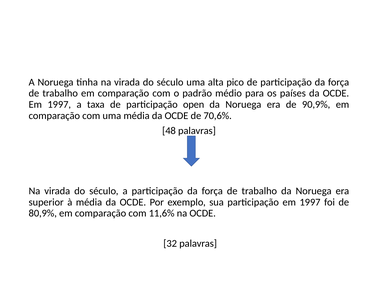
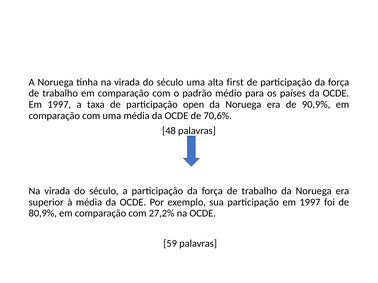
pico: pico -> first (235, 82)
11,6%: 11,6% -> 27,2% (162, 214)
32: 32 -> 59 (170, 244)
